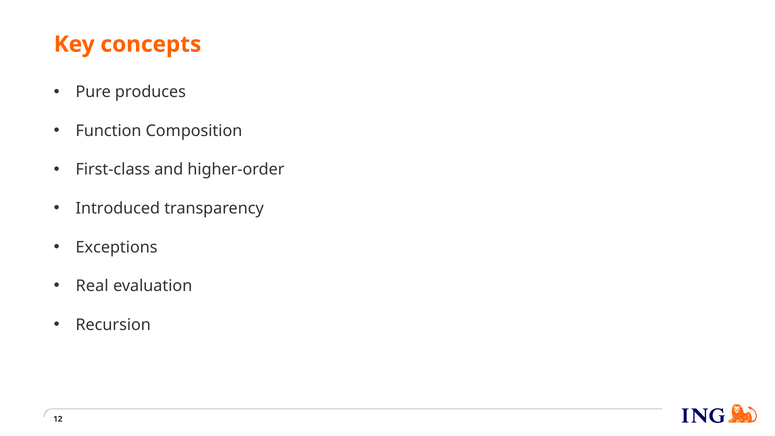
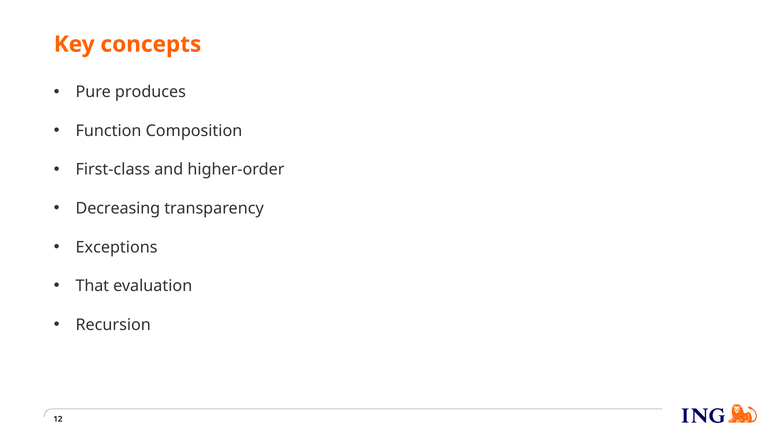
Introduced: Introduced -> Decreasing (118, 208)
Real: Real -> That (92, 286)
